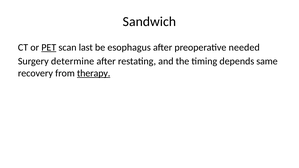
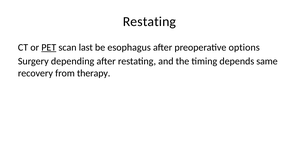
Sandwich: Sandwich -> Restating (149, 22)
needed: needed -> options (244, 47)
determine: determine -> depending (73, 61)
therapy underline: present -> none (94, 73)
